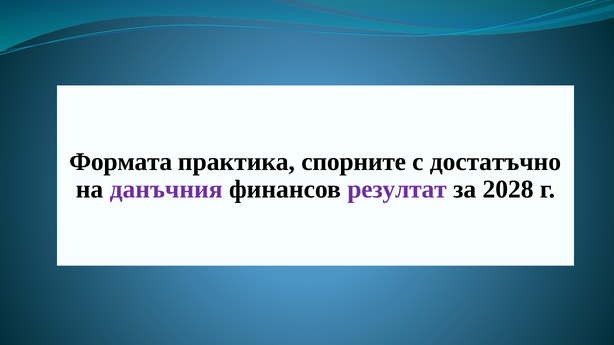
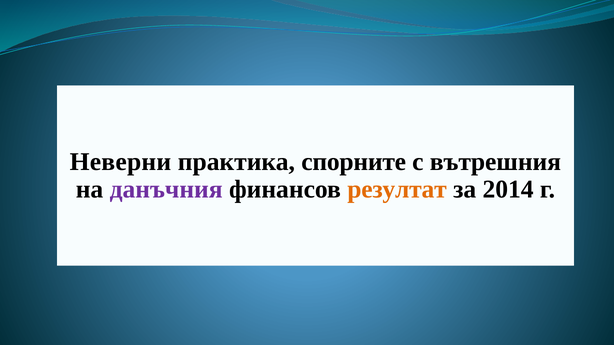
Формата: Формата -> Неверни (120, 162)
достатъчно: достатъчно -> вътрешния (495, 162)
резултат colour: purple -> orange (397, 189)
2028: 2028 -> 2014 (508, 189)
